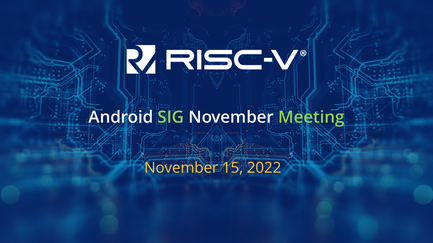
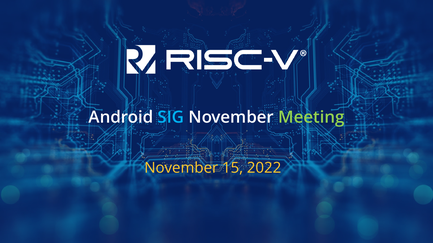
SIG colour: light green -> light blue (171, 118)
